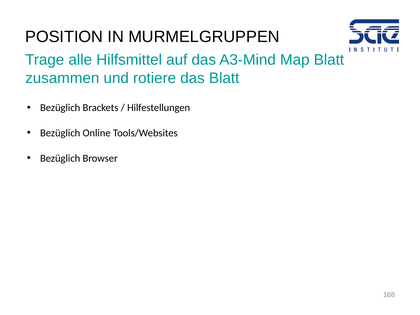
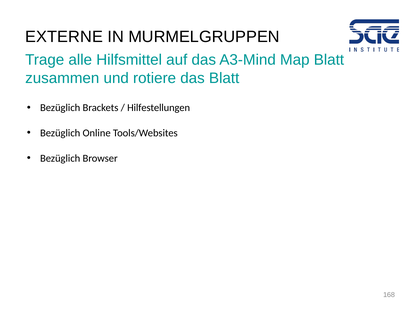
POSITION: POSITION -> EXTERNE (64, 37)
